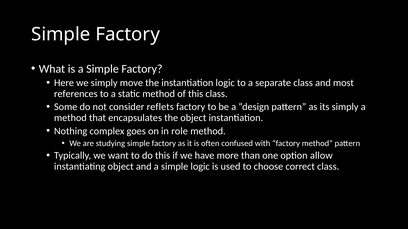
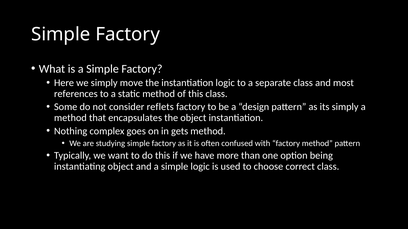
role: role -> gets (180, 131)
allow: allow -> being (321, 156)
